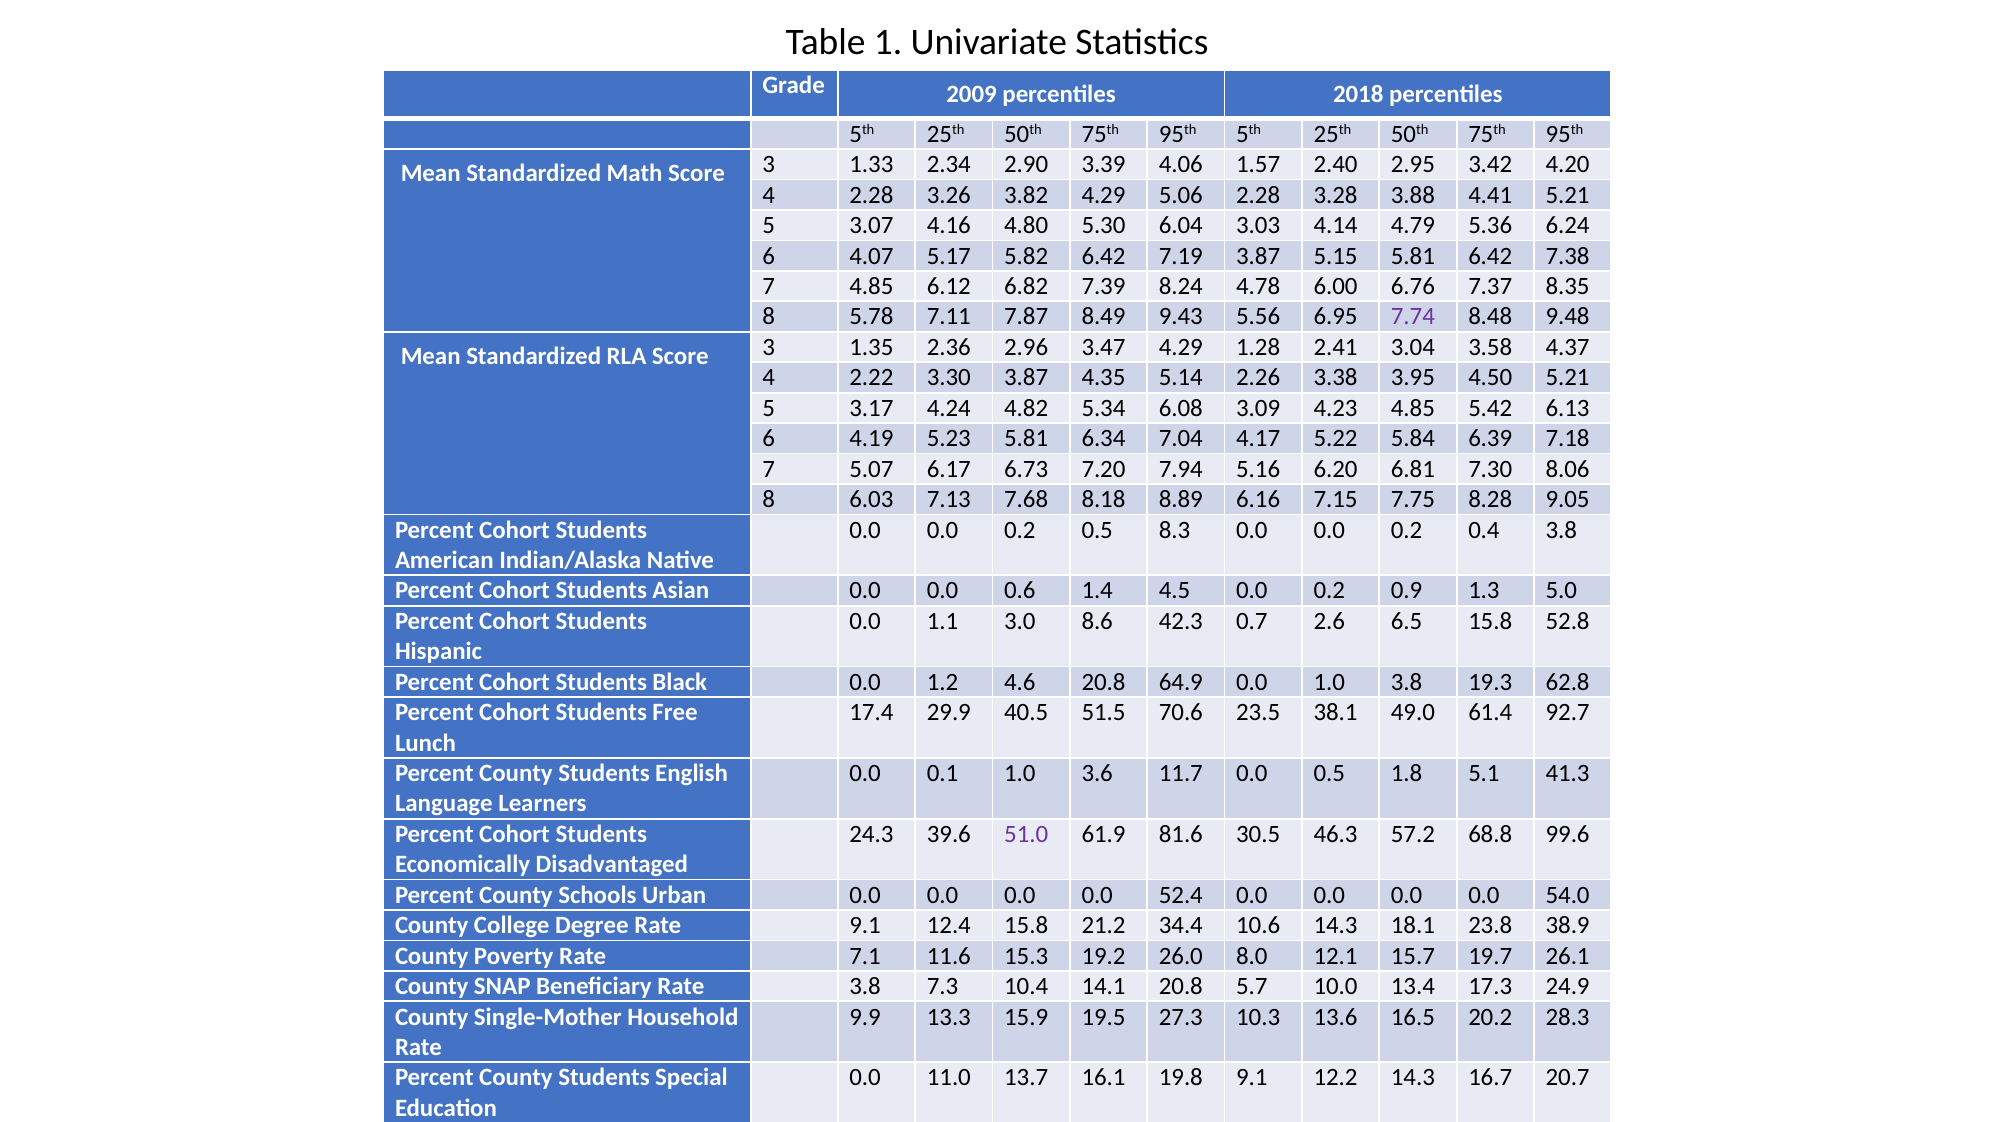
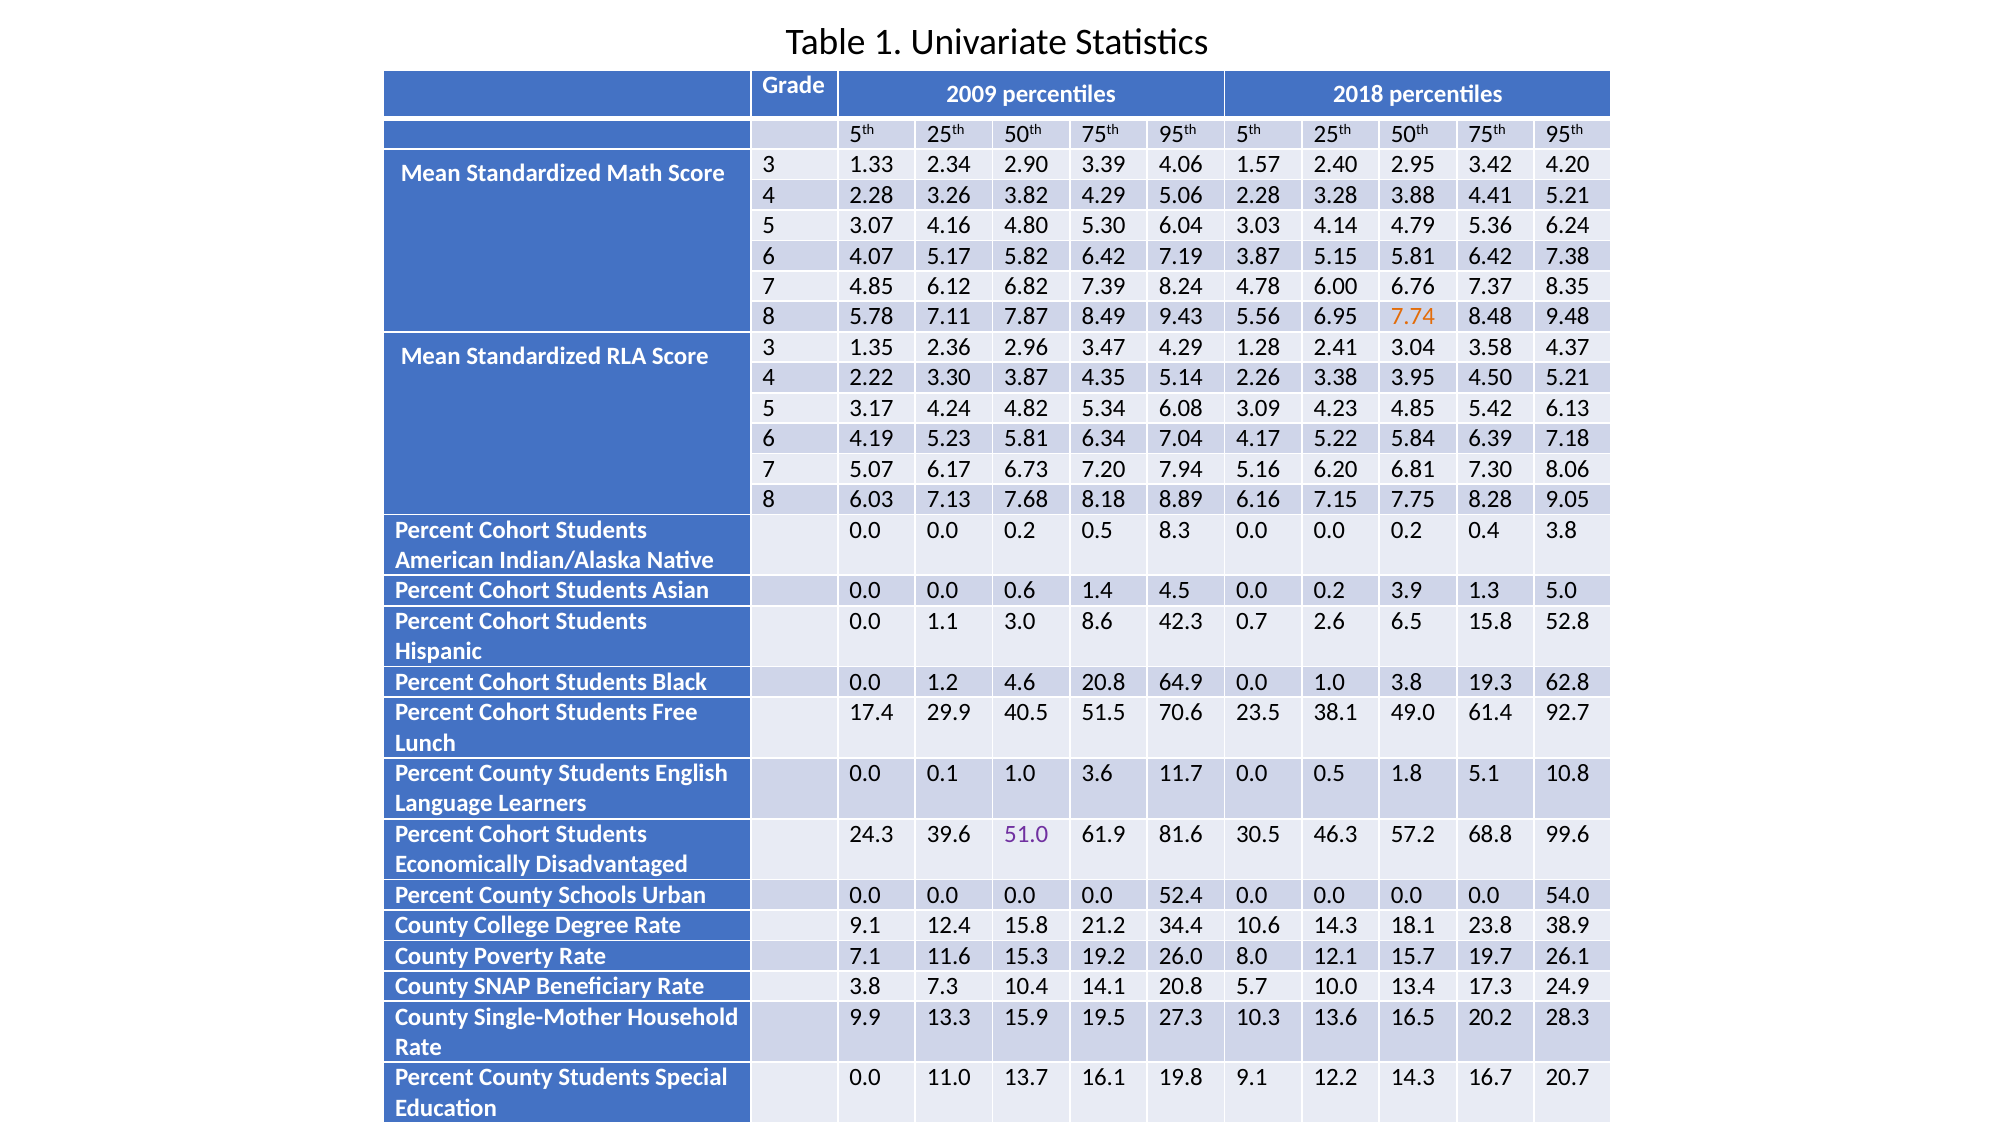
7.74 colour: purple -> orange (1413, 317)
0.9: 0.9 -> 3.9 (1407, 591)
41.3: 41.3 -> 10.8 (1568, 773)
